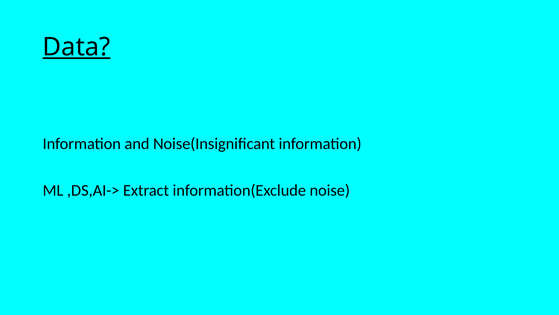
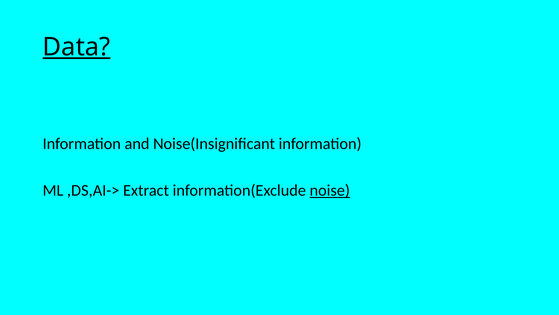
noise underline: none -> present (330, 190)
